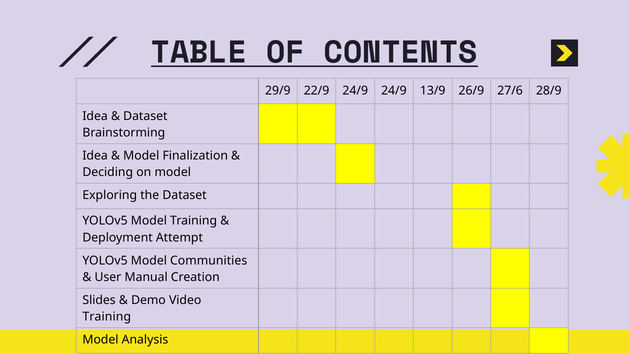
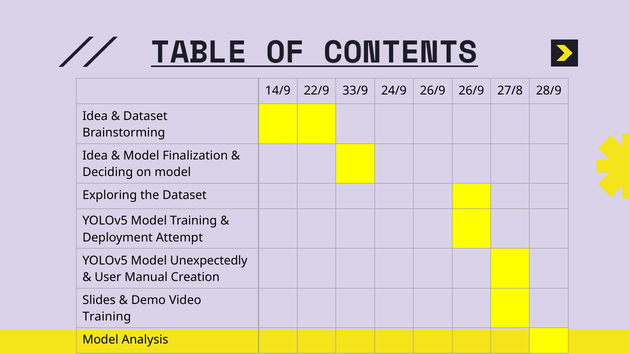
29/9: 29/9 -> 14/9 (278, 91)
22/9 24/9: 24/9 -> 33/9 (355, 91)
24/9 13/9: 13/9 -> 26/9 (433, 91)
27/6: 27/6 -> 27/8 (510, 91)
Communities: Communities -> Unexpectedly (209, 260)
